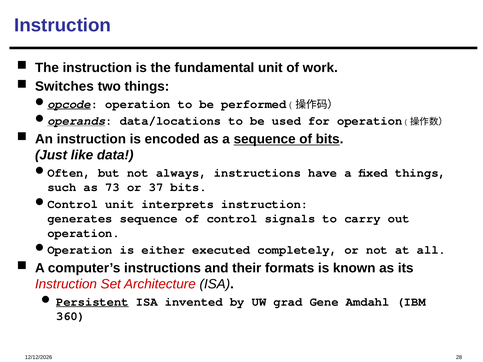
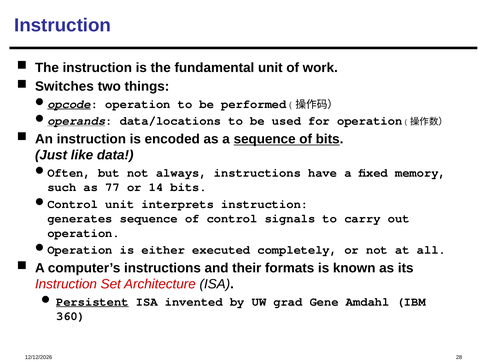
fixed things: things -> memory (420, 173)
73: 73 -> 77 (113, 187)
37: 37 -> 14 (156, 187)
